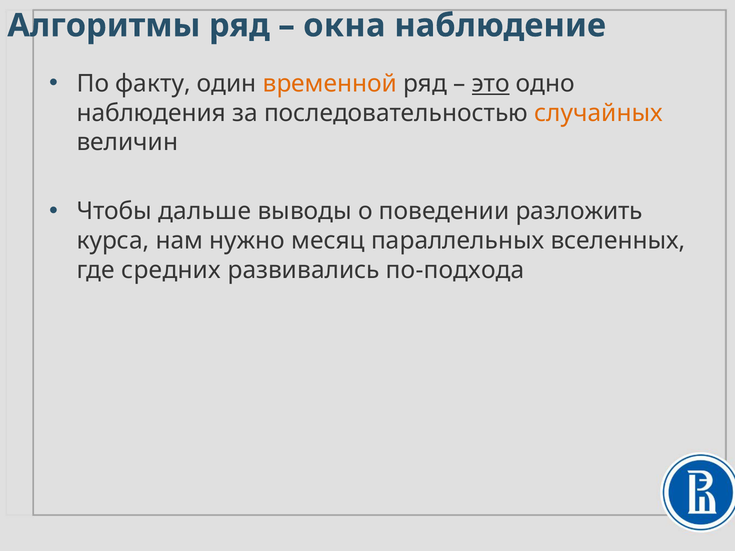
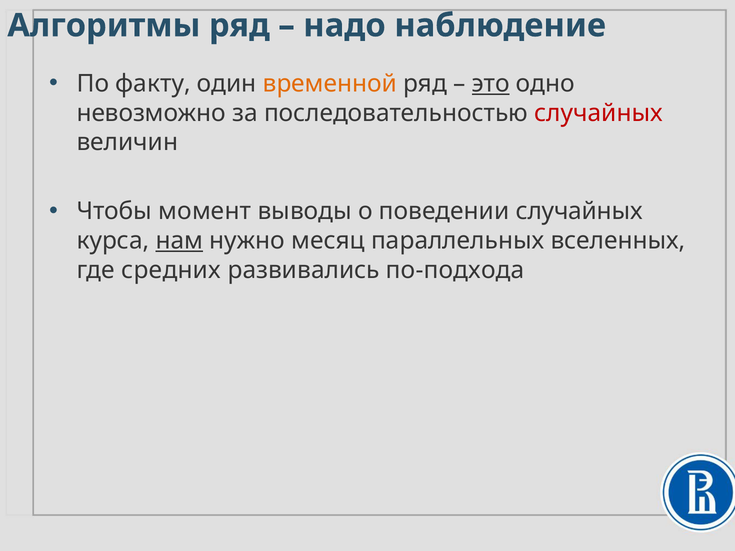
окна: окна -> надо (344, 26)
наблюдения: наблюдения -> невозможно (151, 113)
случайных colour: orange -> red (599, 113)
дальше: дальше -> момент (205, 211)
поведении разложить: разложить -> случайных (579, 211)
нам underline: none -> present (179, 241)
